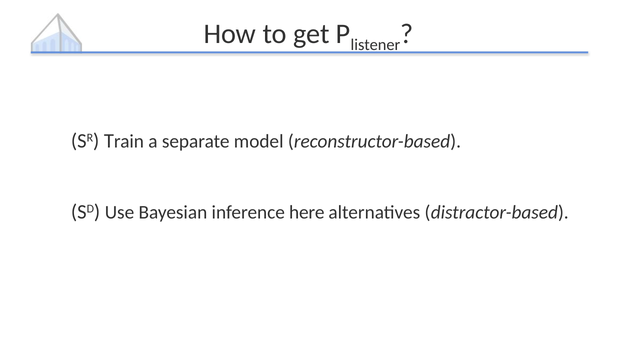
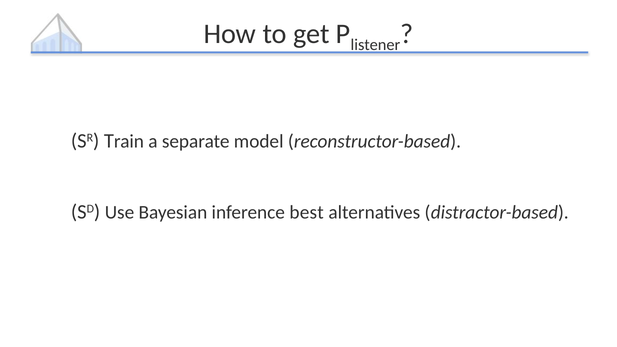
here: here -> best (307, 212)
